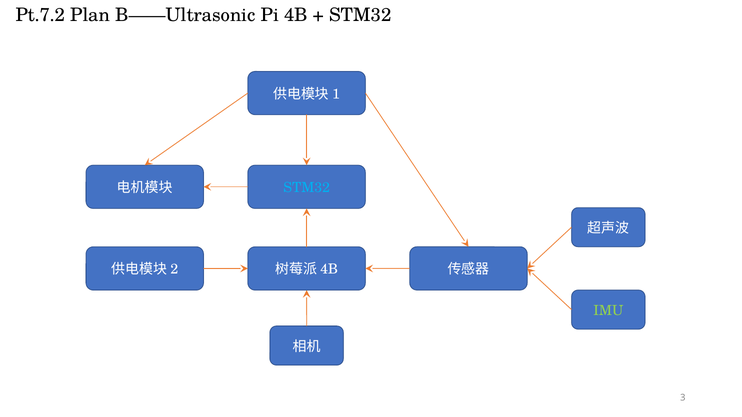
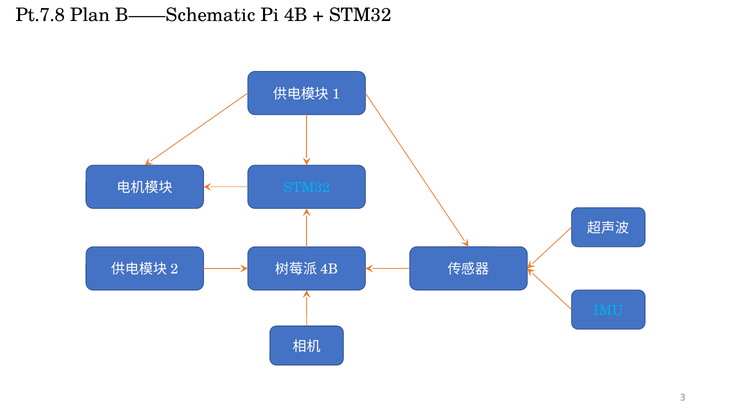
Pt.7.2: Pt.7.2 -> Pt.7.8 (40, 15)
B——Ultrasonic: B——Ultrasonic -> B——Schematic (185, 15)
IMU colour: light green -> light blue (608, 311)
